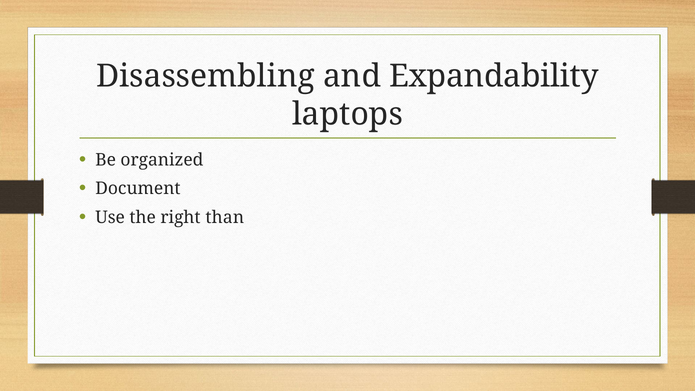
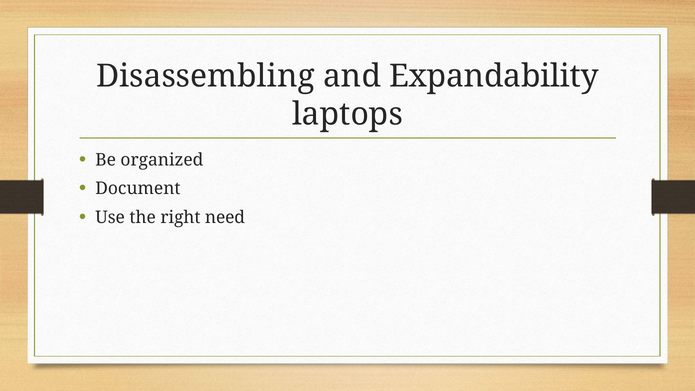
than: than -> need (225, 217)
